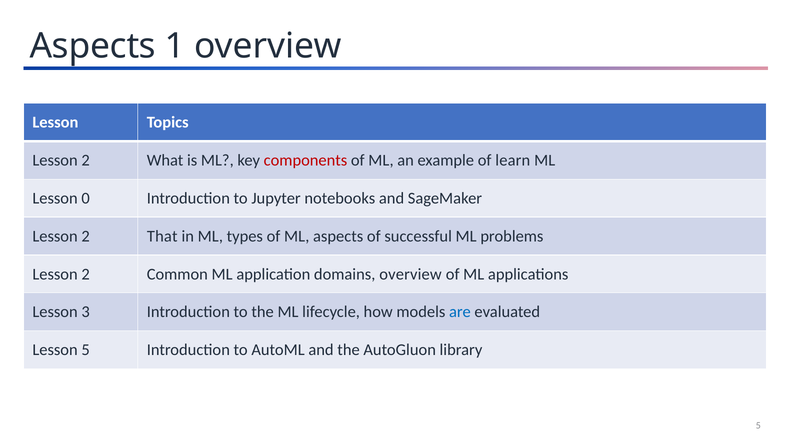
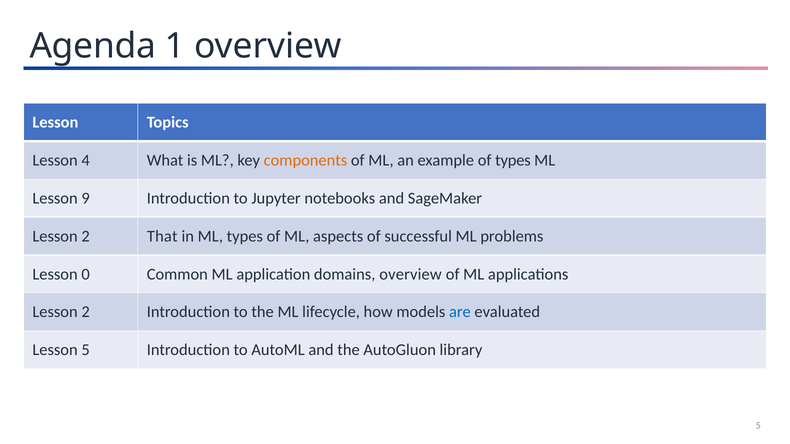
Aspects: Aspects -> Agenda (93, 46)
2: 2 -> 4 (86, 160)
components colour: red -> orange (305, 160)
of learn: learn -> types (513, 160)
0: 0 -> 9 (86, 198)
2: 2 -> 0 (86, 274)
3: 3 -> 2 (86, 312)
